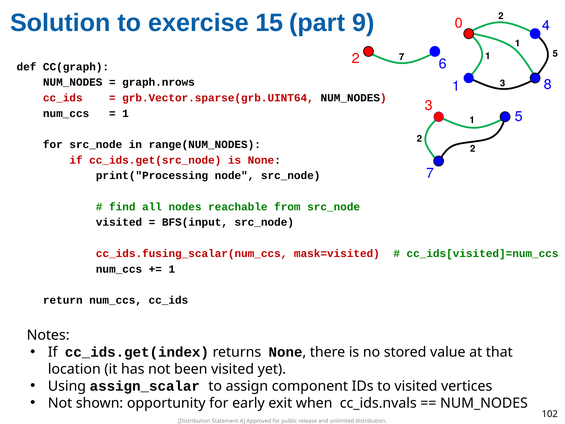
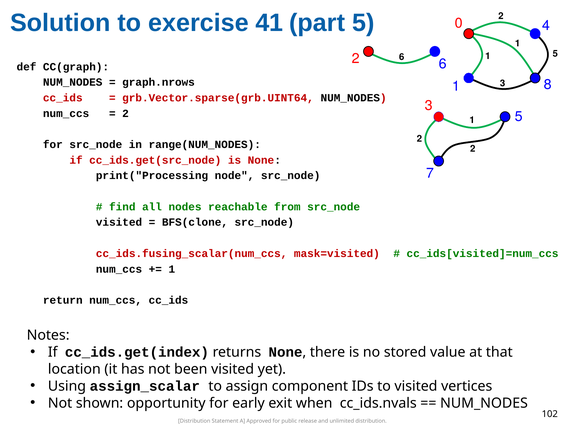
15: 15 -> 41 (269, 23)
part 9: 9 -> 5 (363, 23)
2 7: 7 -> 6 (402, 57)
1: 1 -> 2 (125, 113)
BFS(input: BFS(input -> BFS(clone (195, 222)
